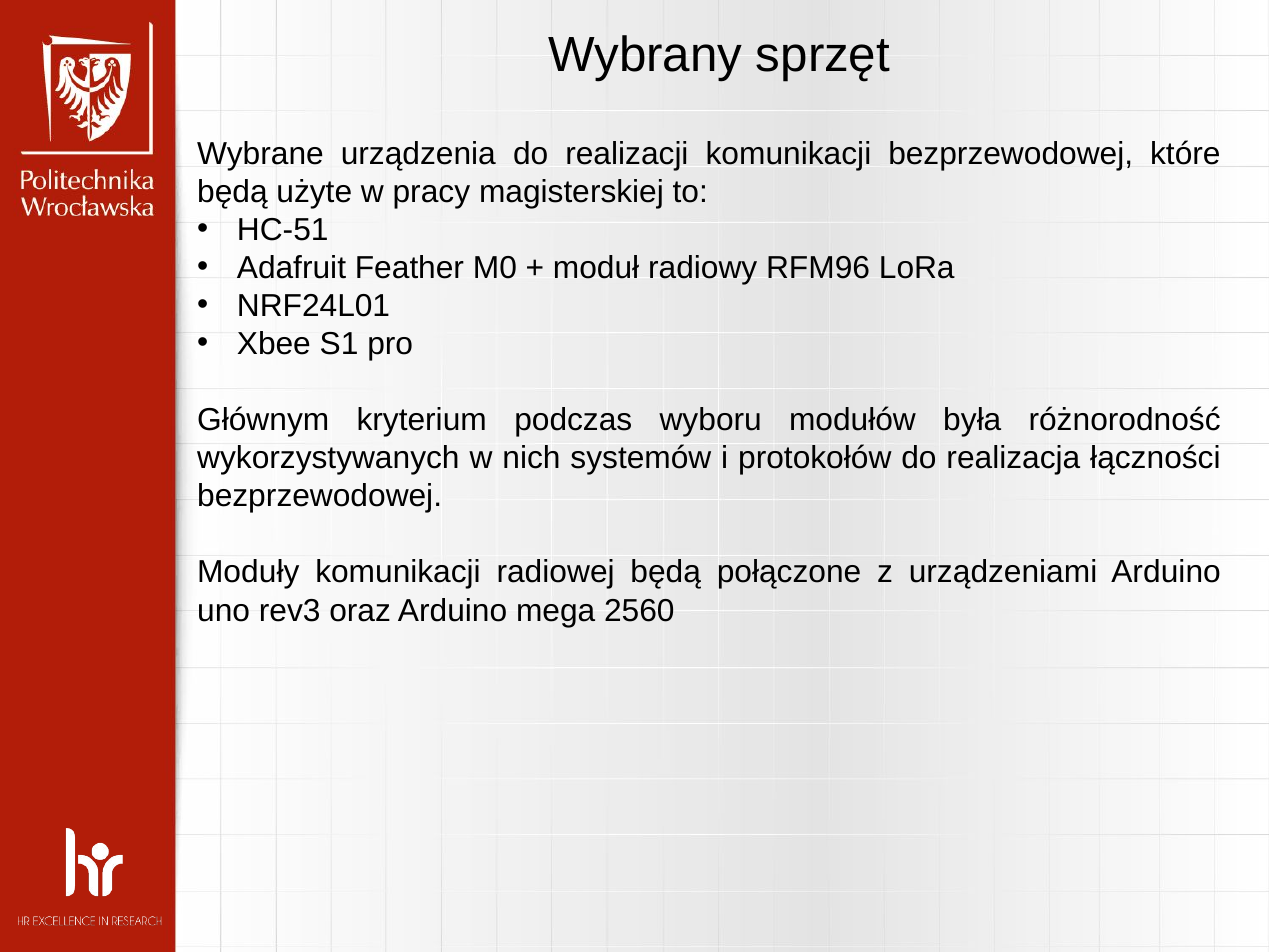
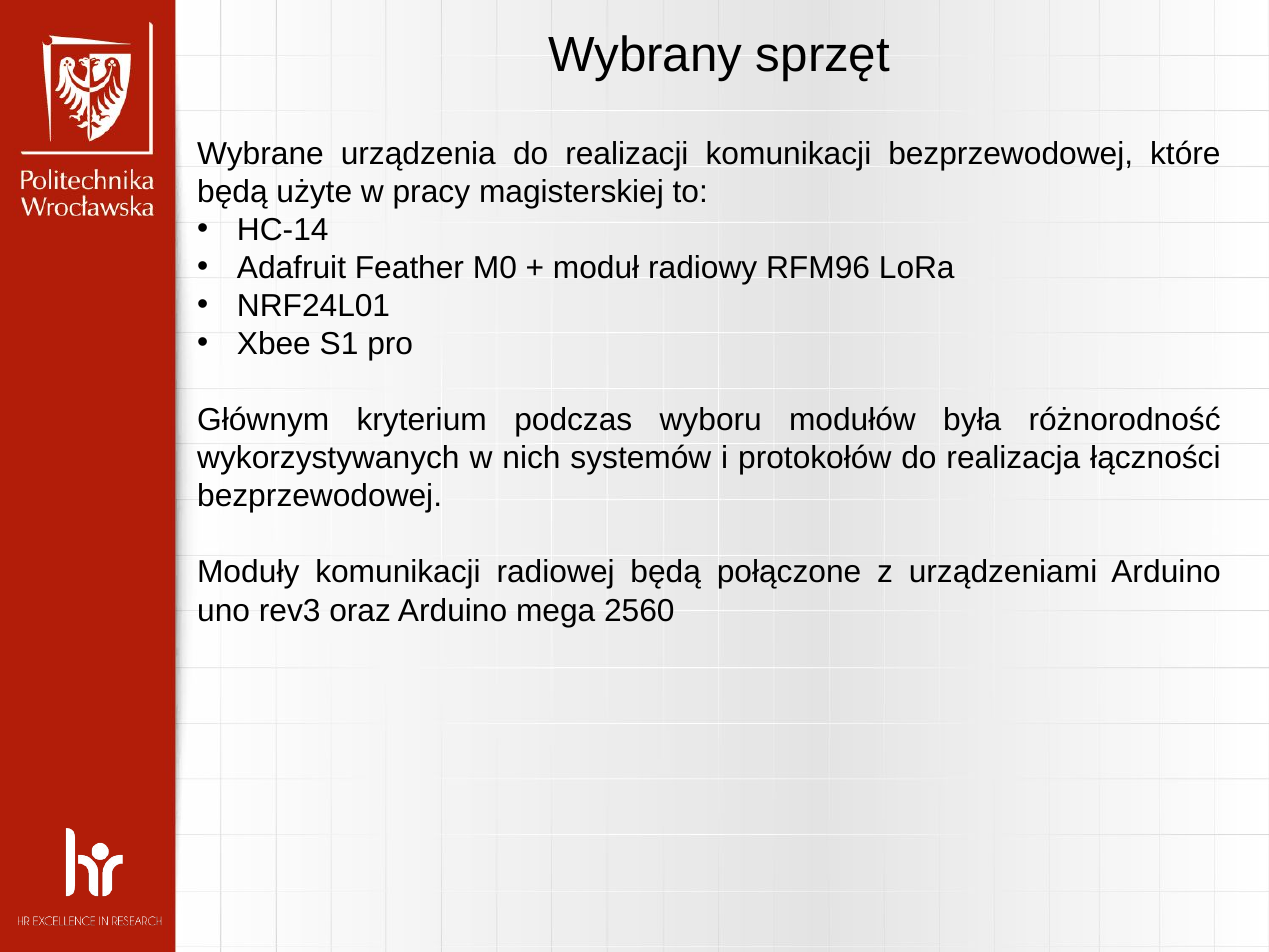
HC-51: HC-51 -> HC-14 (283, 230)
